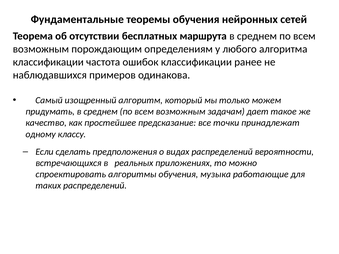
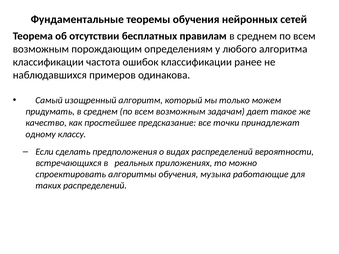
маршрута: маршрута -> правилам (203, 36)
